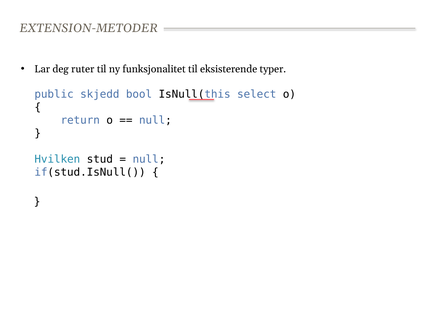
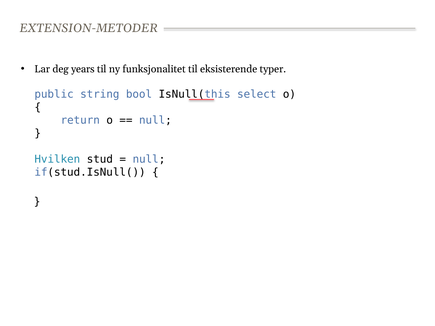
ruter: ruter -> years (83, 69)
skjedd: skjedd -> string (100, 94)
